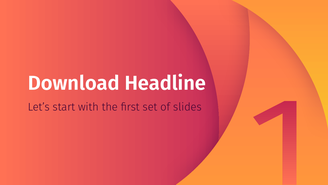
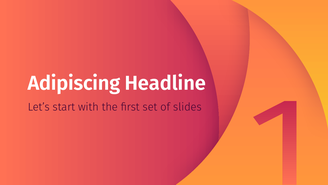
Download: Download -> Adipiscing (74, 83)
